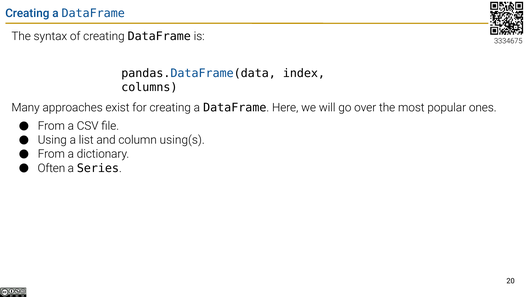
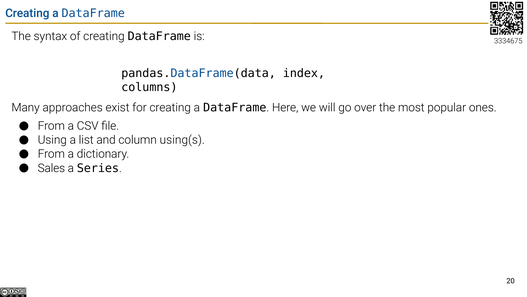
Often: Often -> Sales (51, 168)
